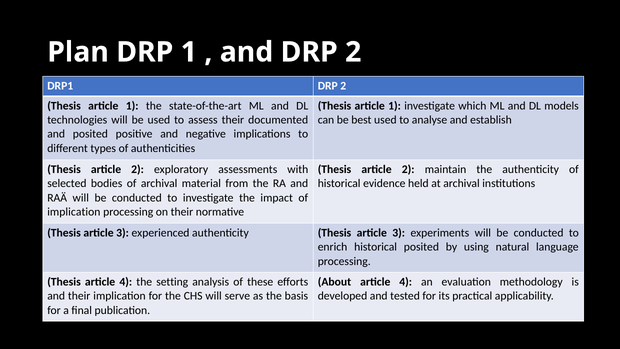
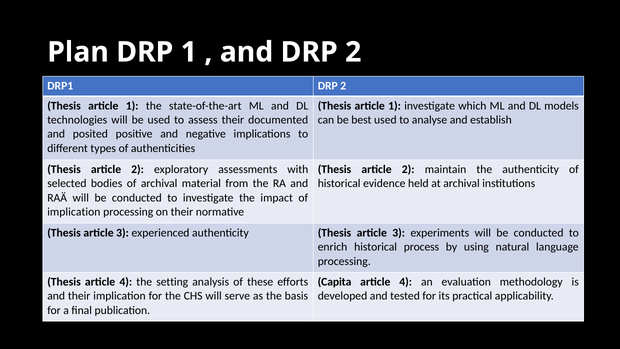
historical posited: posited -> process (421, 247)
About: About -> Capita (335, 282)
